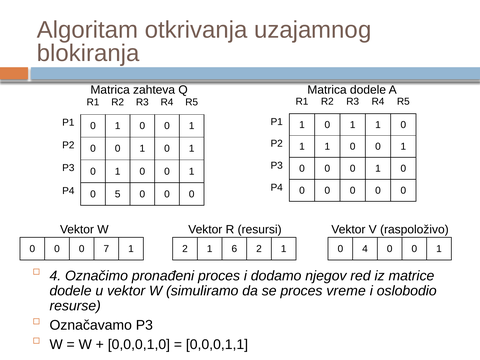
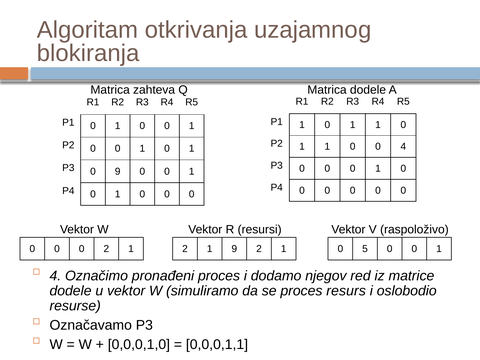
1: 1 -> 4 (403, 147)
P3 0 1: 1 -> 9 (118, 171)
P4 0 5: 5 -> 1 (118, 194)
0 7: 7 -> 2 (106, 249)
1 6: 6 -> 9 (234, 249)
0 4: 4 -> 5 (365, 249)
vreme: vreme -> resurs (346, 291)
